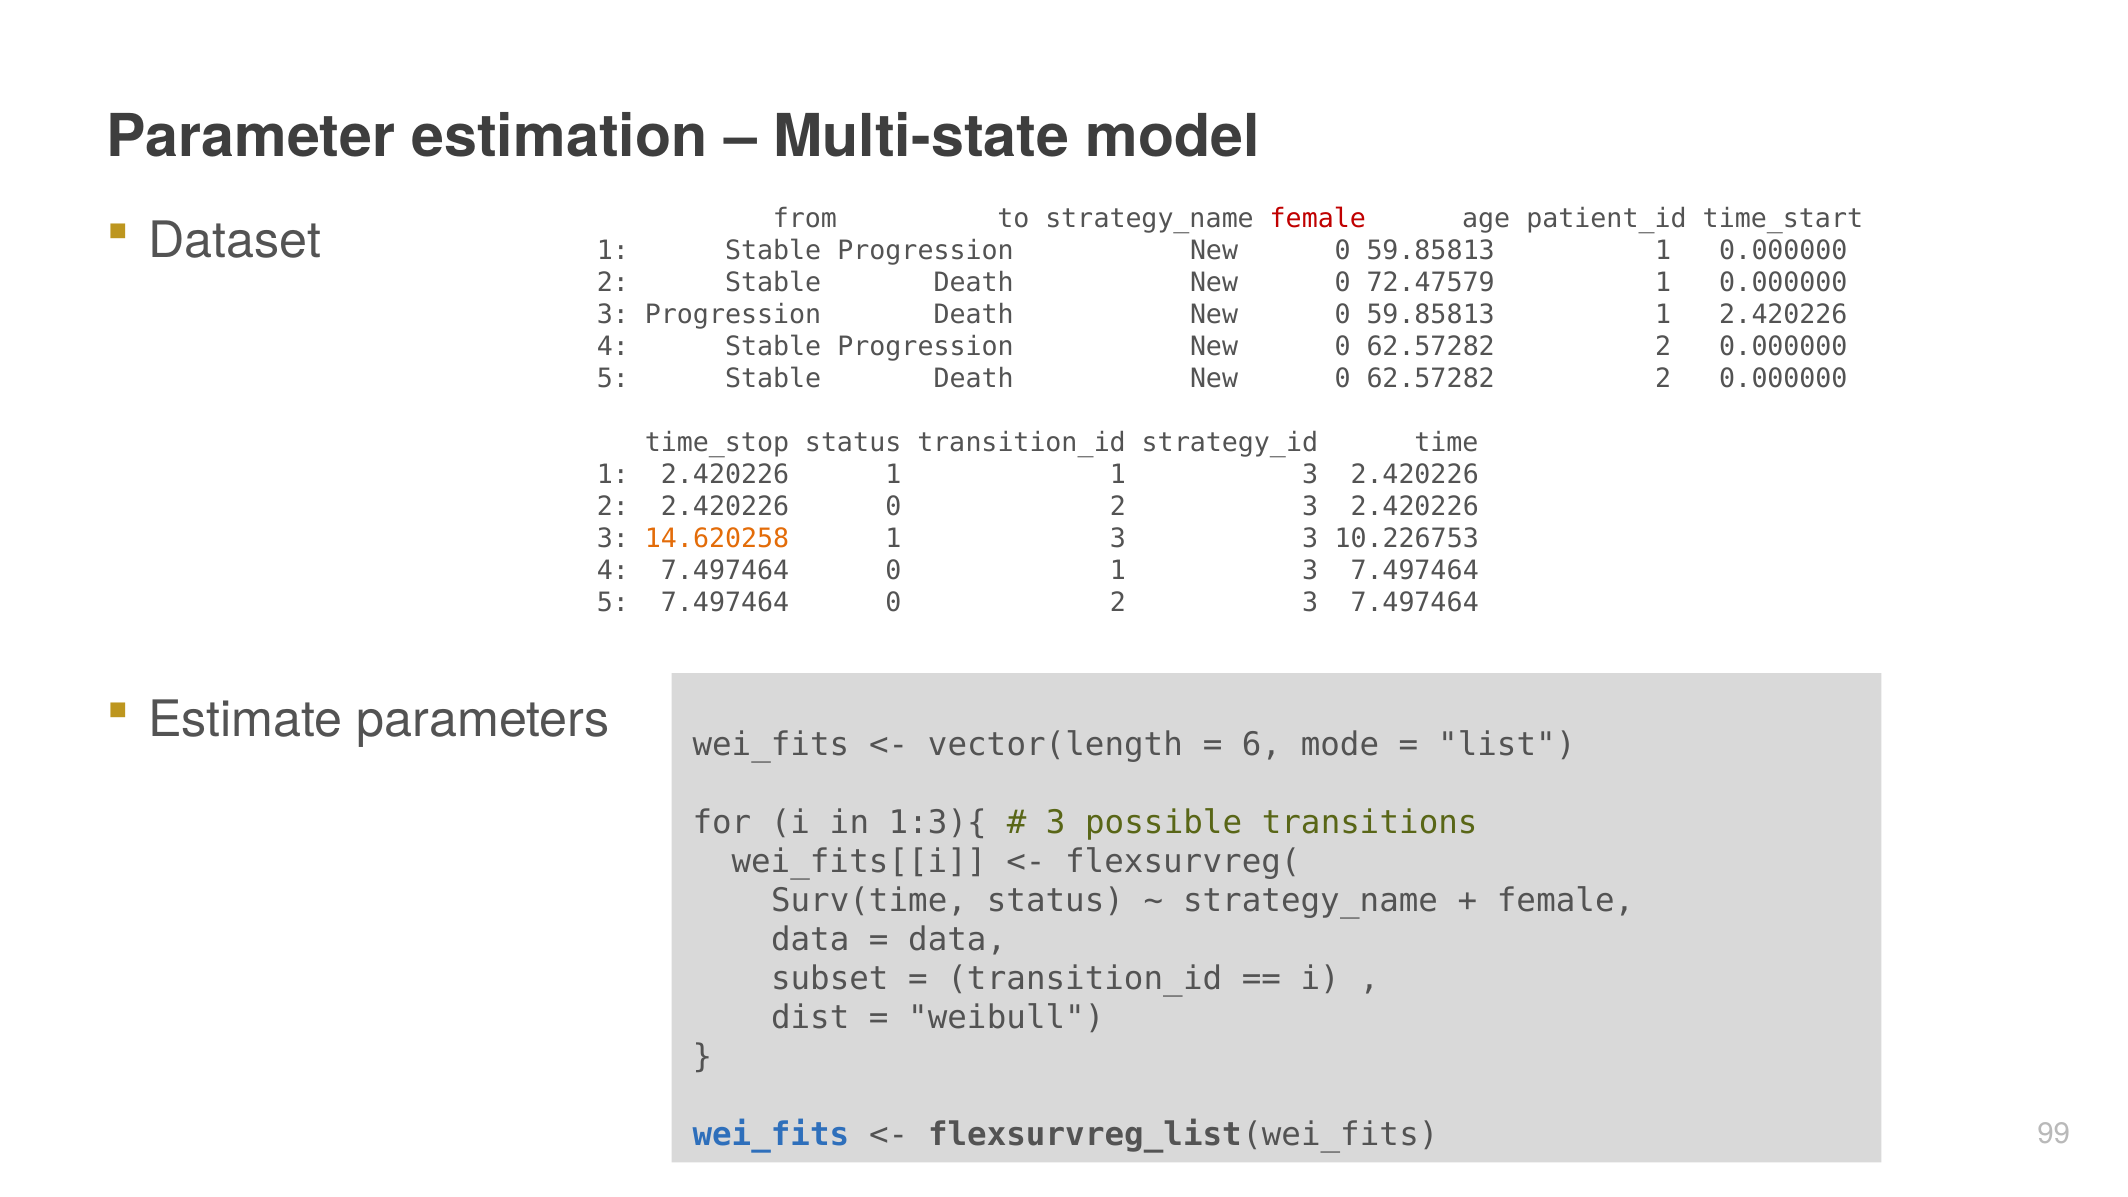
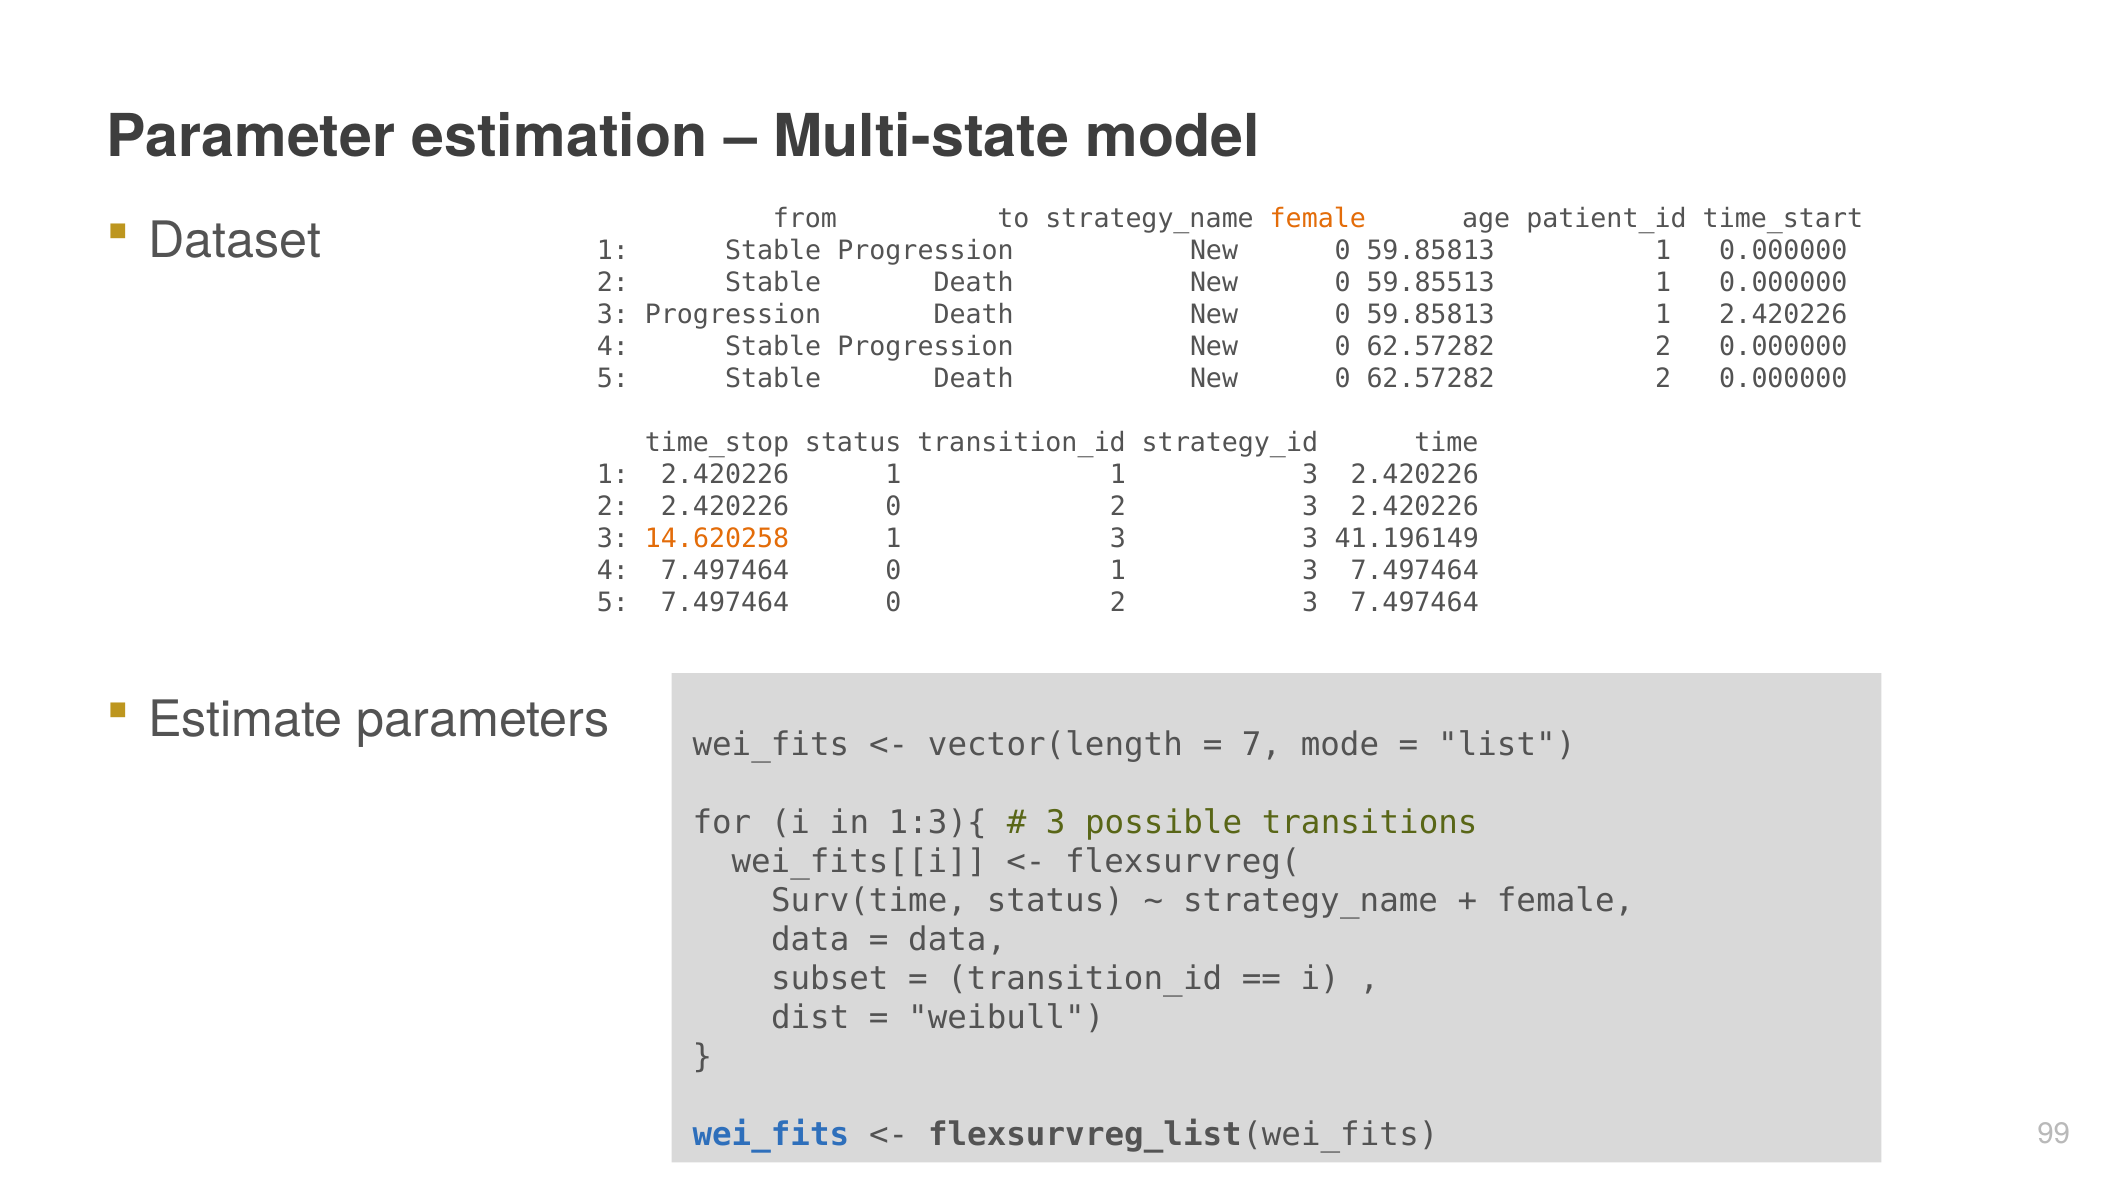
female colour: red -> orange (1318, 219)
72.47579: 72.47579 -> 59.85513 (1431, 283)
10.226753: 10.226753 -> 41.196149 (1407, 539)
6: 6 -> 7 (1261, 744)
